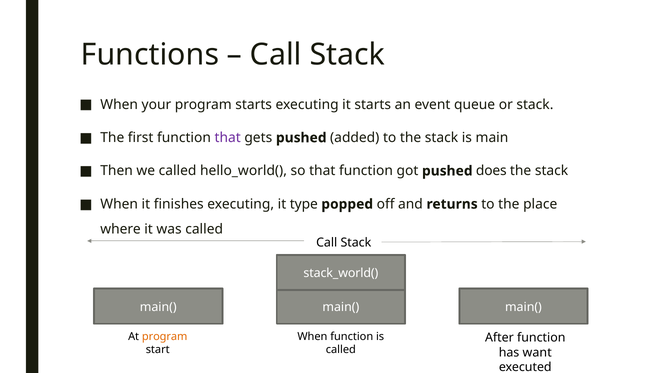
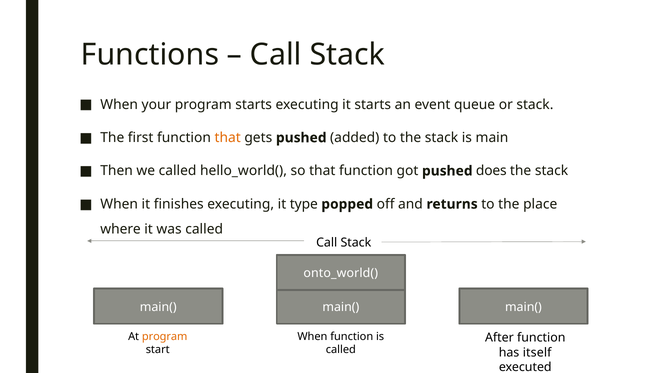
that colour: purple -> orange (228, 137)
stack_world(: stack_world( -> onto_world( (341, 273)
want: want -> itself (537, 352)
